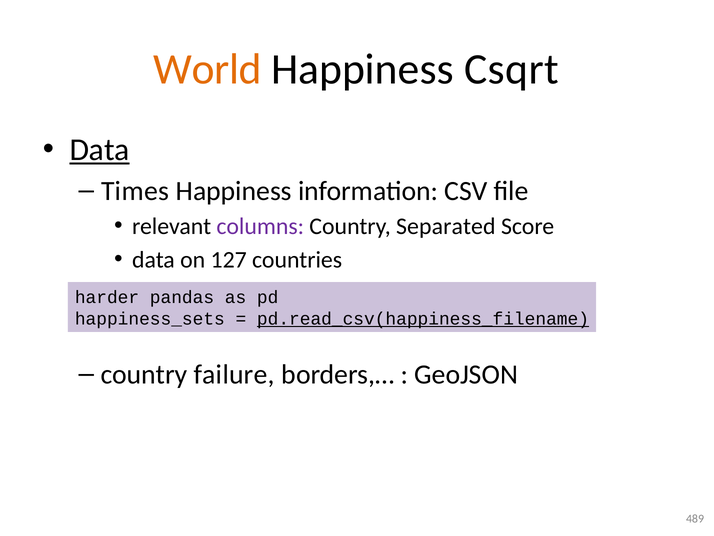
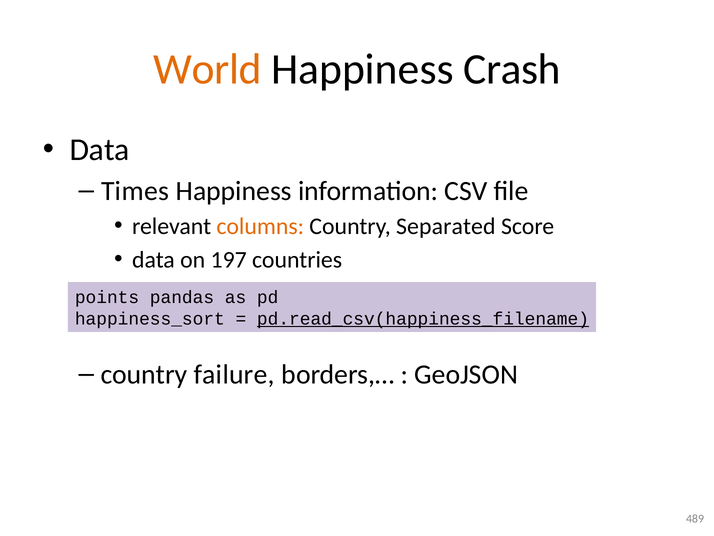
Csqrt: Csqrt -> Crash (512, 69)
Data underline: present -> none (100, 150)
columns colour: purple -> orange (260, 226)
127: 127 -> 197 (229, 260)
harder: harder -> points (107, 297)
happiness_sets: happiness_sets -> happiness_sort (150, 319)
